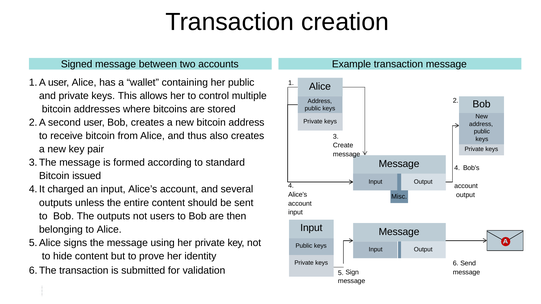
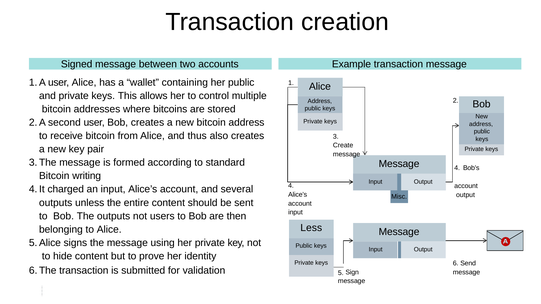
issued: issued -> writing (87, 176)
Input: Input -> Less (311, 228)
